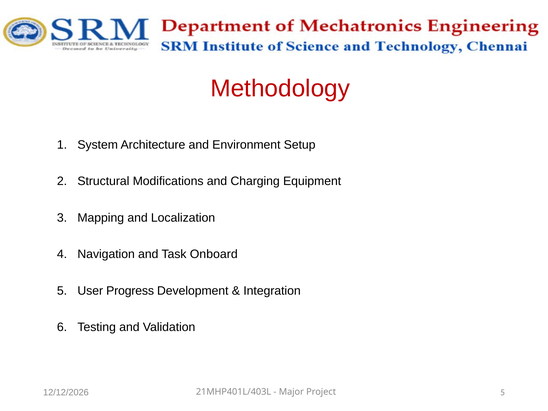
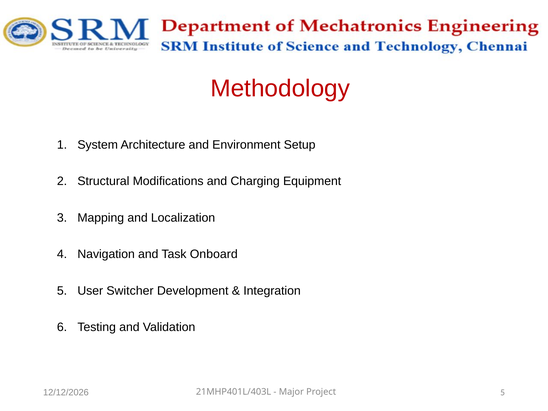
Progress: Progress -> Switcher (130, 291)
